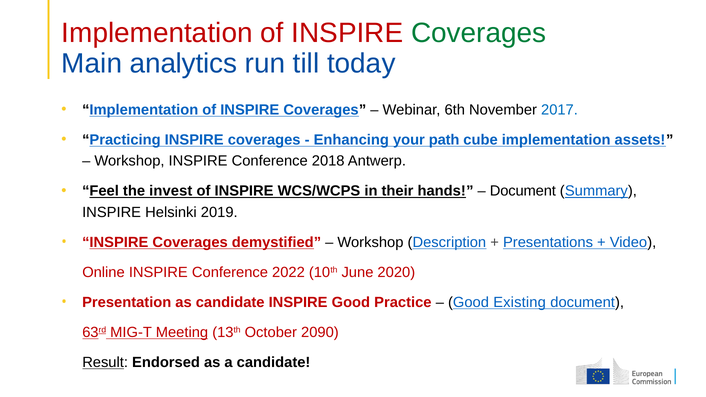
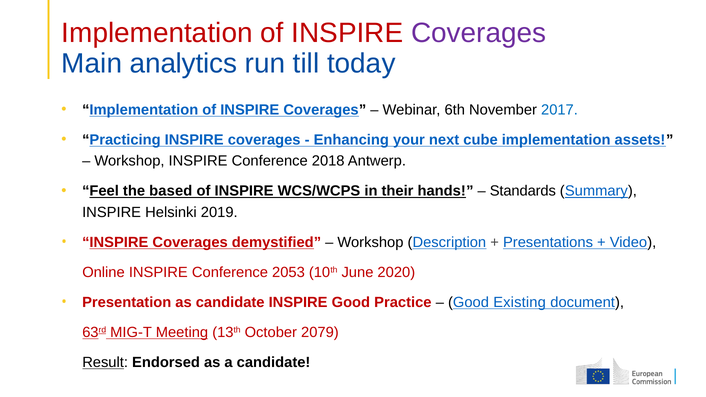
Coverages colour: green -> purple (479, 33)
path: path -> next (444, 140)
invest: invest -> based (171, 191)
Document: Document -> Standards (523, 191)
2022: 2022 -> 2053 (288, 272)
2090: 2090 -> 2079 (320, 332)
